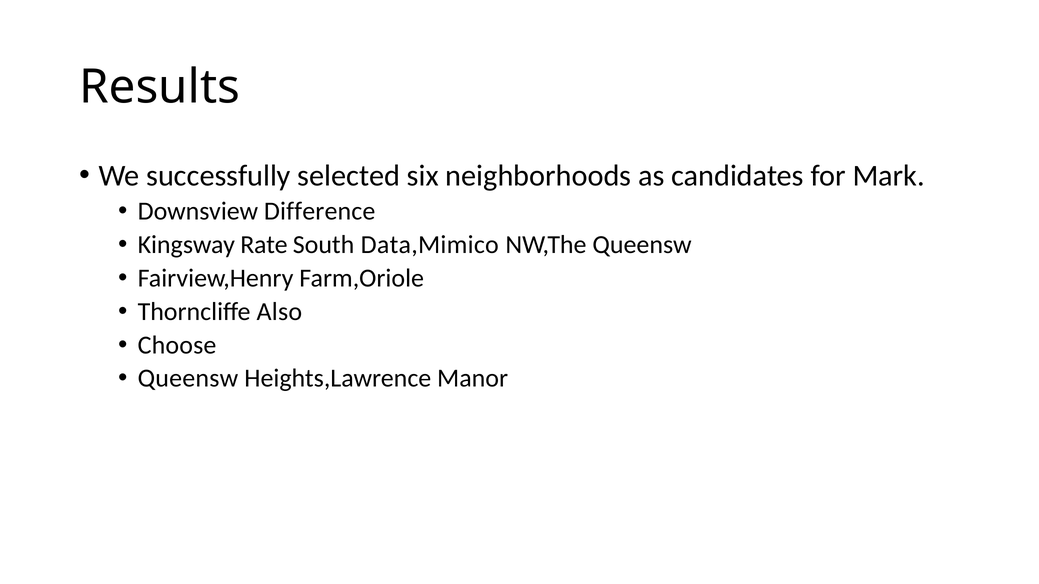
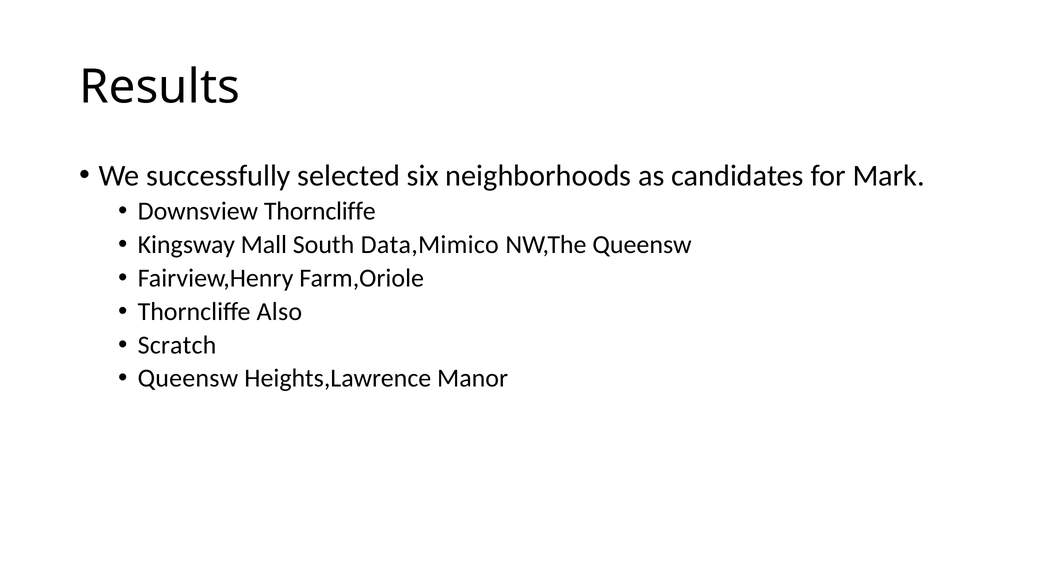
Downsview Difference: Difference -> Thorncliffe (320, 211)
Rate: Rate -> Mall (264, 245)
Choose: Choose -> Scratch (177, 345)
